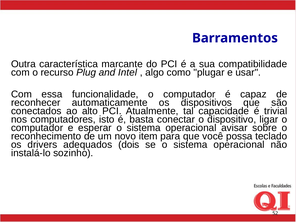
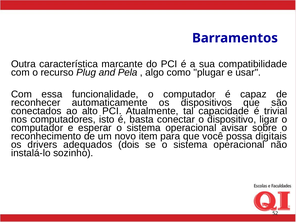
Intel: Intel -> Pela (128, 73)
teclado: teclado -> digitais (271, 136)
